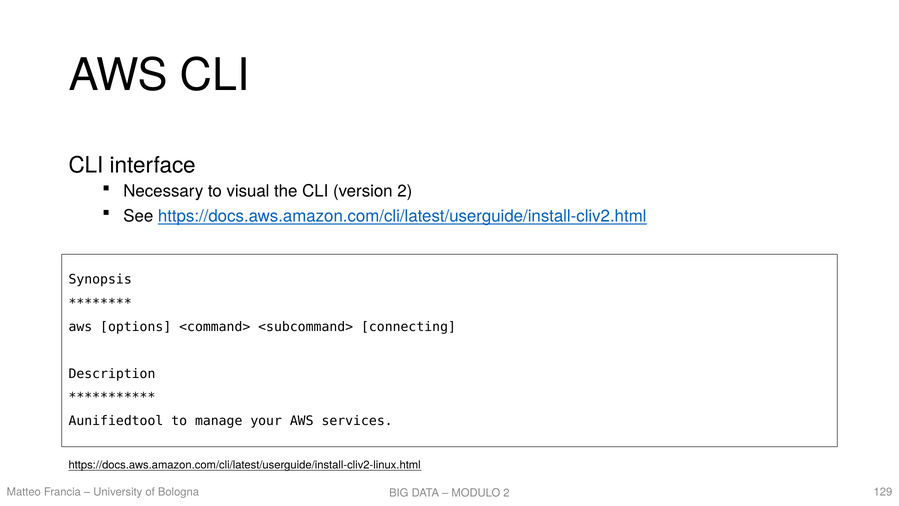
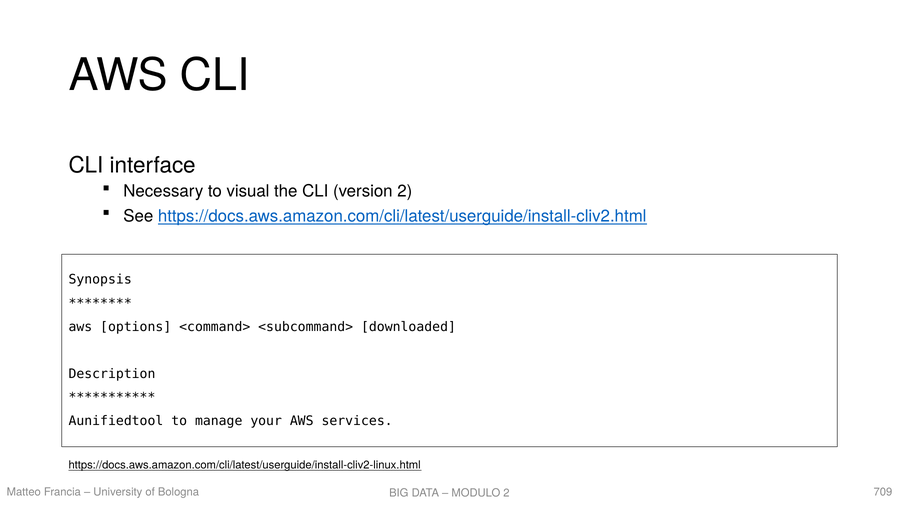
connecting: connecting -> downloaded (408, 327)
129: 129 -> 709 (883, 492)
